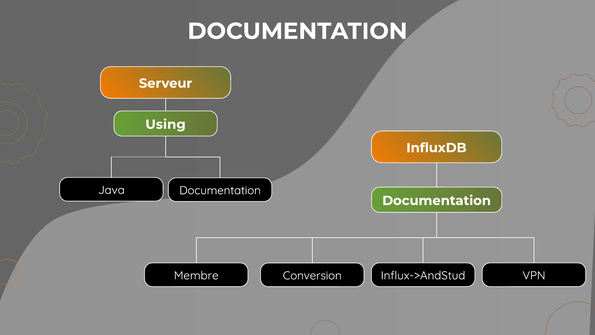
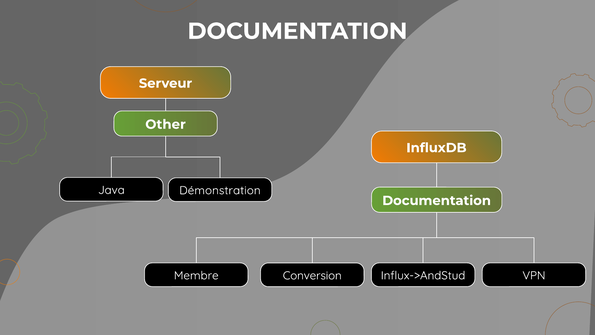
Using: Using -> Other (166, 124)
Java Documentation: Documentation -> Démonstration (220, 190)
